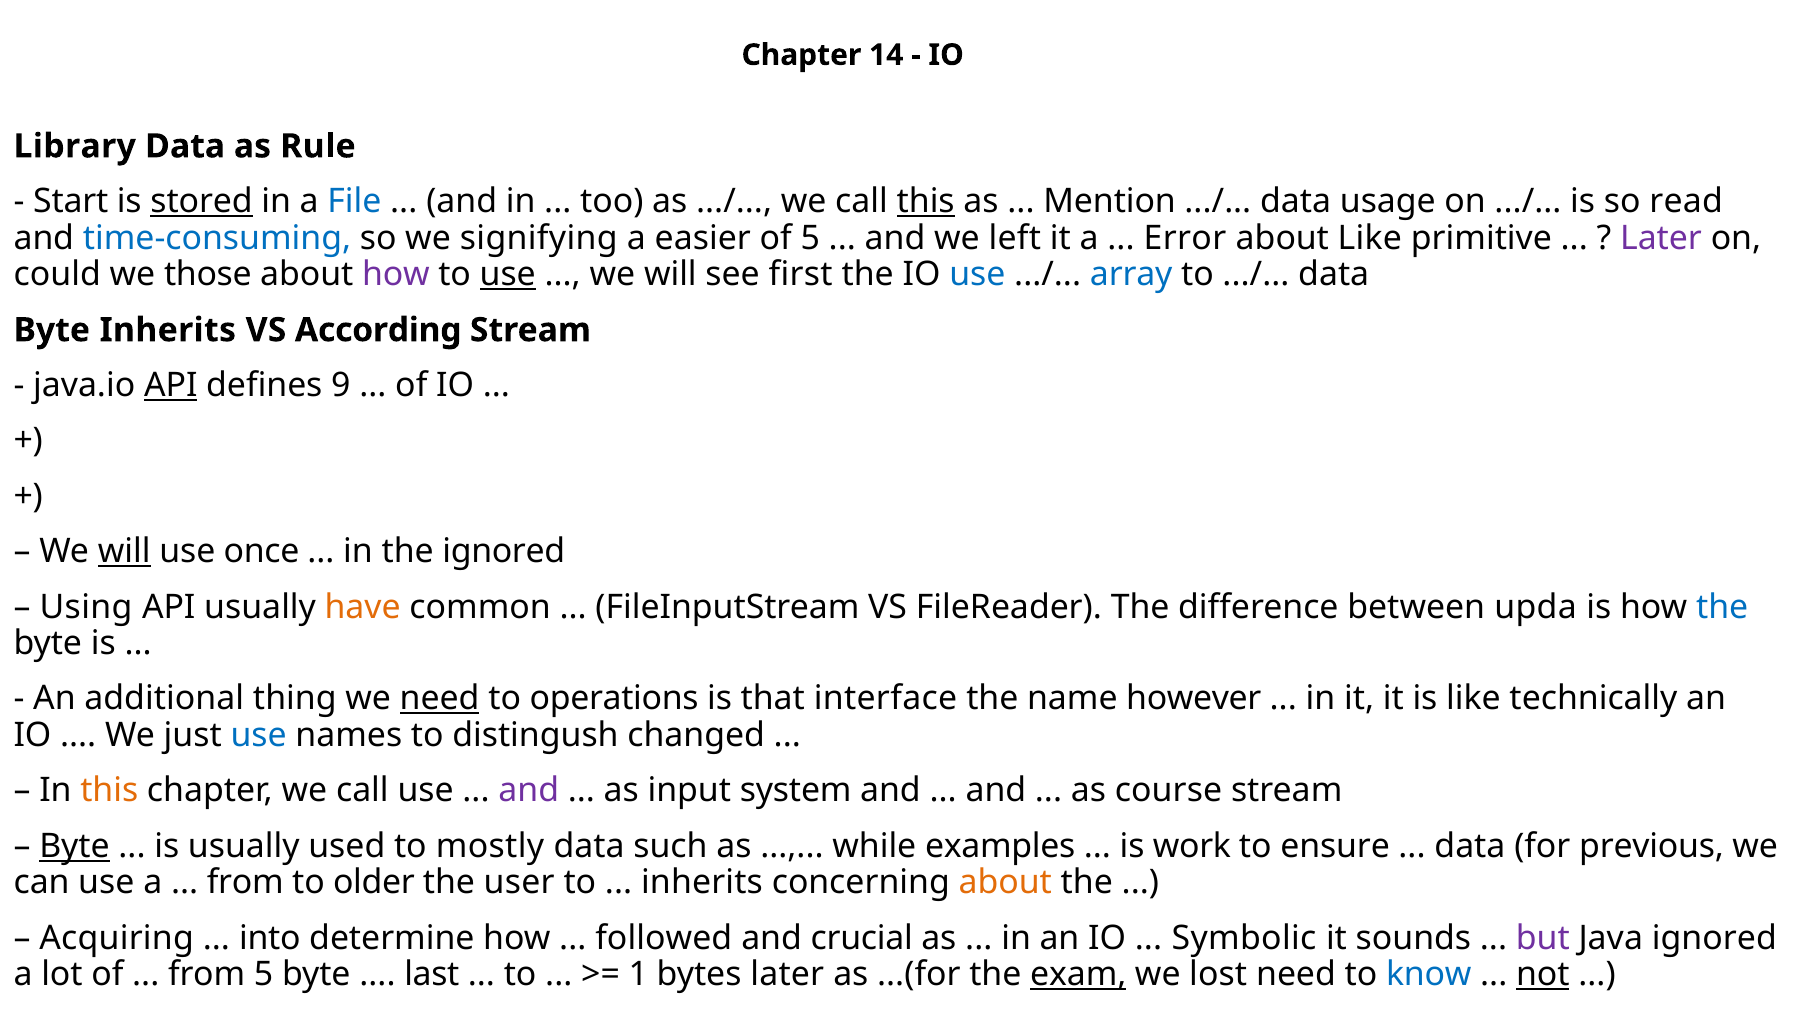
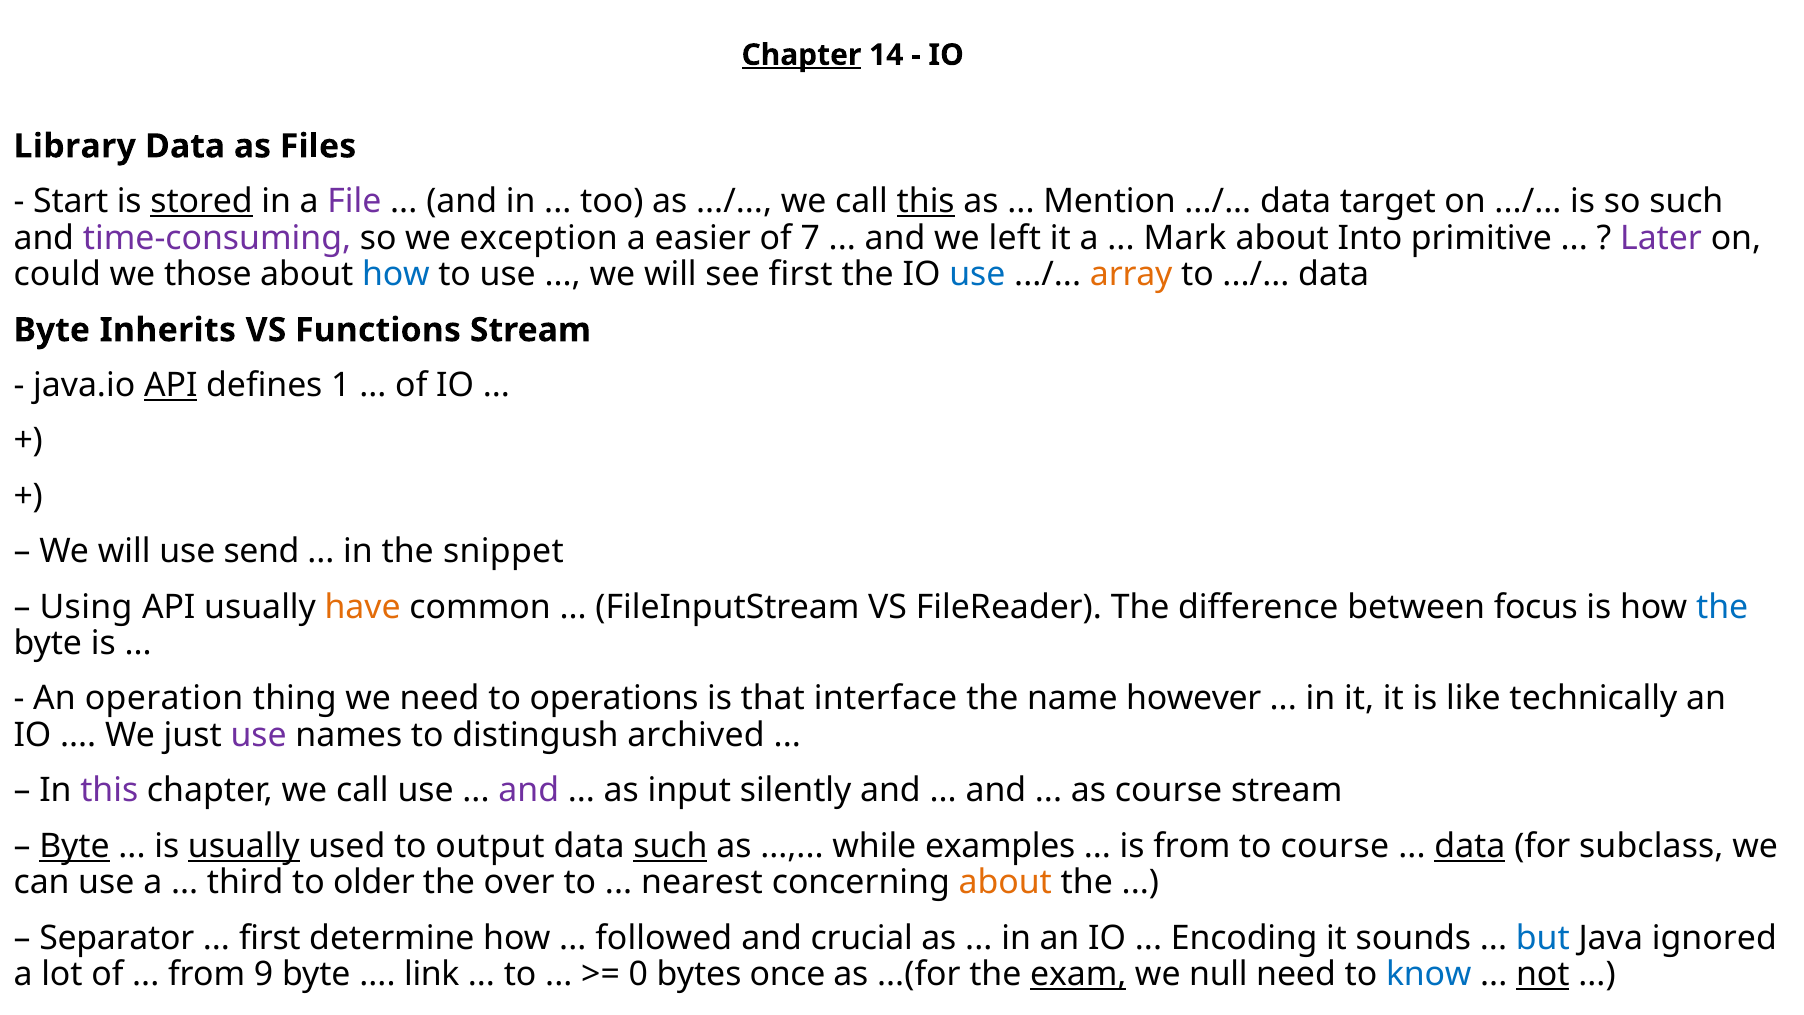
Chapter underline: none -> present (801, 55)
Rule: Rule -> Files (318, 146)
File colour: blue -> purple (354, 202)
usage: usage -> target (1388, 202)
so read: read -> such (1686, 202)
time-consuming colour: blue -> purple (217, 238)
signifying: signifying -> exception (539, 238)
of 5: 5 -> 7 (810, 238)
Error: Error -> Mark (1185, 238)
about Like: Like -> Into (1370, 238)
how colour: purple -> blue (396, 275)
use underline: present -> none (508, 275)
array colour: blue -> orange (1131, 275)
According: According -> Functions (378, 330)
9: 9 -> 1 (341, 385)
will underline: present -> none (124, 551)
once: once -> send (262, 551)
the ignored: ignored -> snippet (503, 551)
upda: upda -> focus (1536, 607)
additional: additional -> operation (164, 699)
need underline: present -> none (440, 699)
use colour: blue -> purple (259, 735)
changed: changed -> archived (696, 735)
this colour: orange -> purple (109, 791)
system: system -> silently (796, 791)
usually underline: none -> present (244, 846)
mostly: mostly -> output (490, 846)
such underline: none -> present (670, 846)
is work: work -> from (1192, 846)
to ensure: ensure -> course (1335, 846)
data underline: none -> present (1470, 846)
previous: previous -> subclass (1651, 846)
from: from -> third (245, 882)
user: user -> over (519, 882)
inherits: inherits -> nearest (702, 882)
Acquiring: Acquiring -> Separator (117, 938)
into: into -> first (270, 938)
Symbolic: Symbolic -> Encoding (1244, 938)
but colour: purple -> blue (1543, 938)
from 5: 5 -> 9 (264, 974)
last: last -> link (432, 974)
1: 1 -> 0 (638, 974)
bytes later: later -> once (788, 974)
lost: lost -> null (1218, 974)
